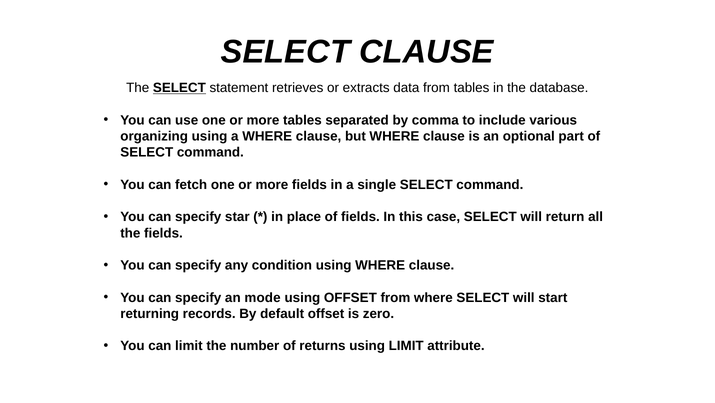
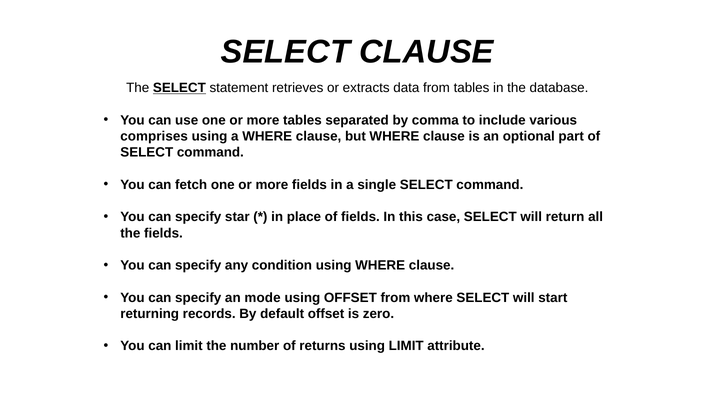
organizing: organizing -> comprises (154, 136)
